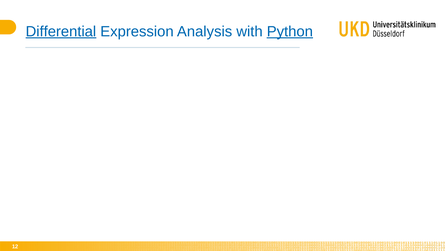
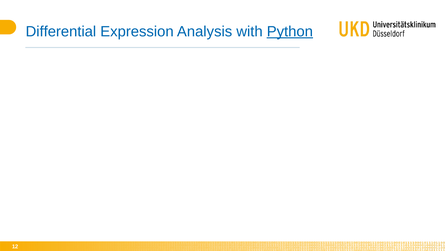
Differential underline: present -> none (61, 31)
